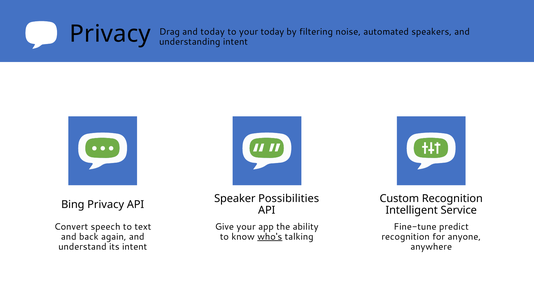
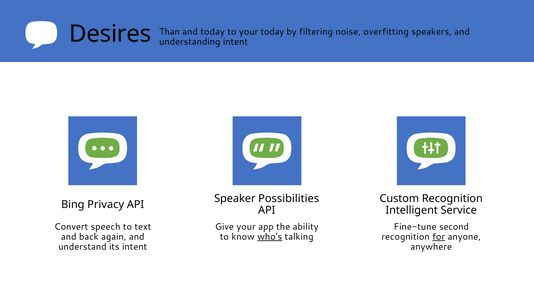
Privacy: Privacy -> Desires (110, 34)
Drag: Drag -> Than (169, 32)
automated: automated -> overfitting (386, 32)
predict: predict -> second (454, 226)
for underline: none -> present (439, 236)
